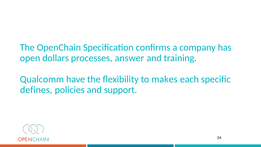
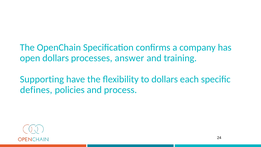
Qualcomm: Qualcomm -> Supporting (42, 79)
to makes: makes -> dollars (165, 79)
support: support -> process (120, 90)
